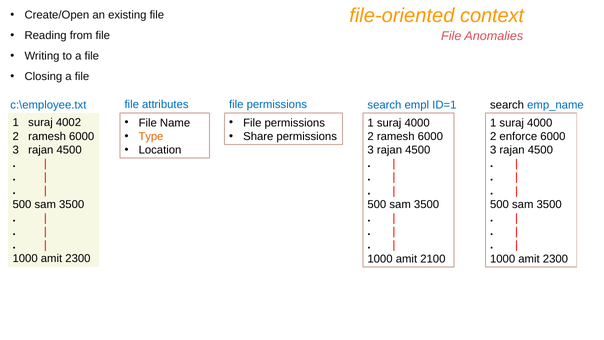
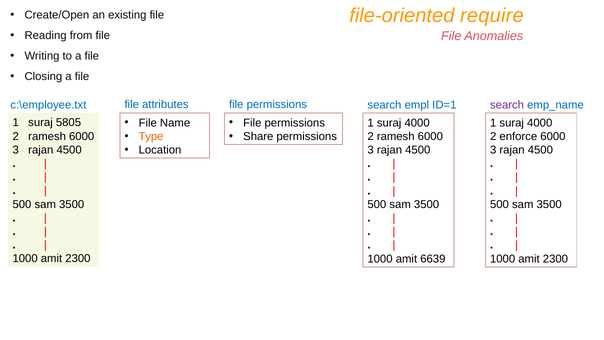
context: context -> require (492, 16)
search colour: black -> purple (507, 105)
4002: 4002 -> 5805 (68, 123)
2100: 2100 -> 6639 (433, 259)
